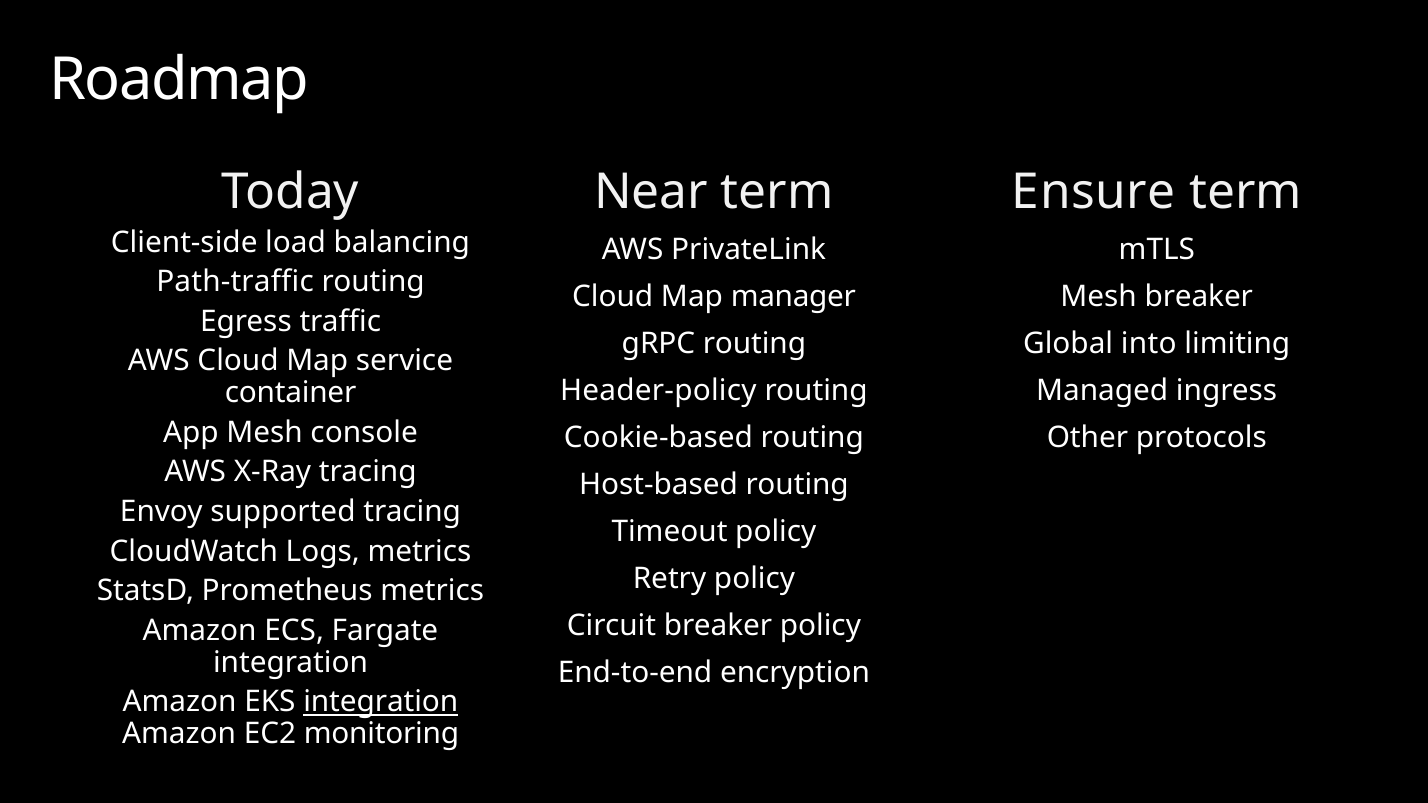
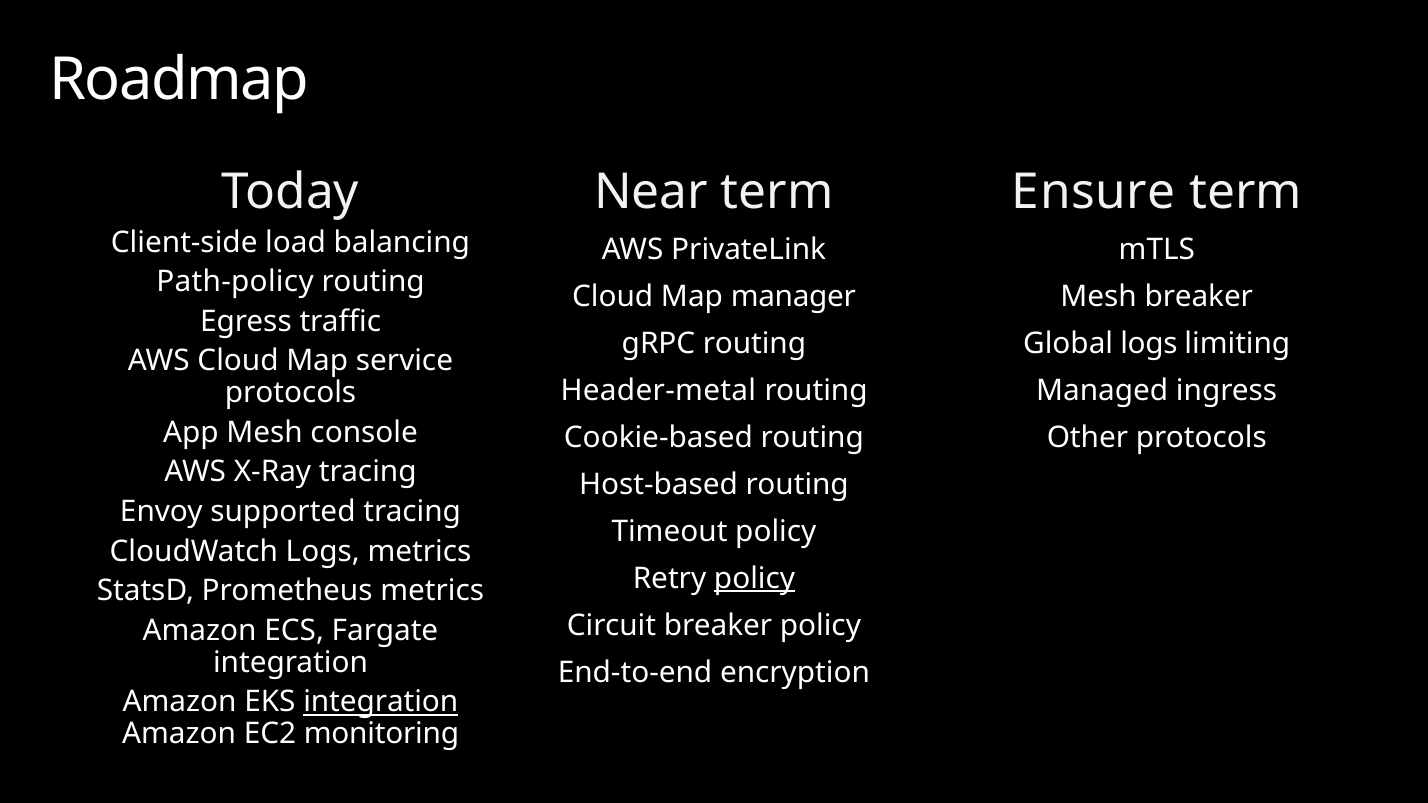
Path-traffic: Path-traffic -> Path-policy (235, 282)
Global into: into -> logs (1149, 344)
Header-policy: Header-policy -> Header-metal (658, 391)
container: container -> protocols (291, 393)
policy underline: none -> present (755, 579)
